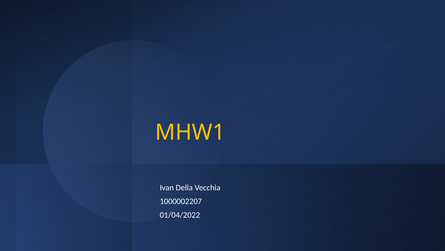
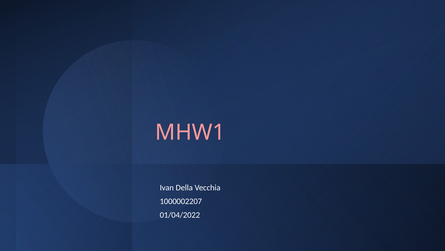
MHW1 colour: yellow -> pink (190, 132)
